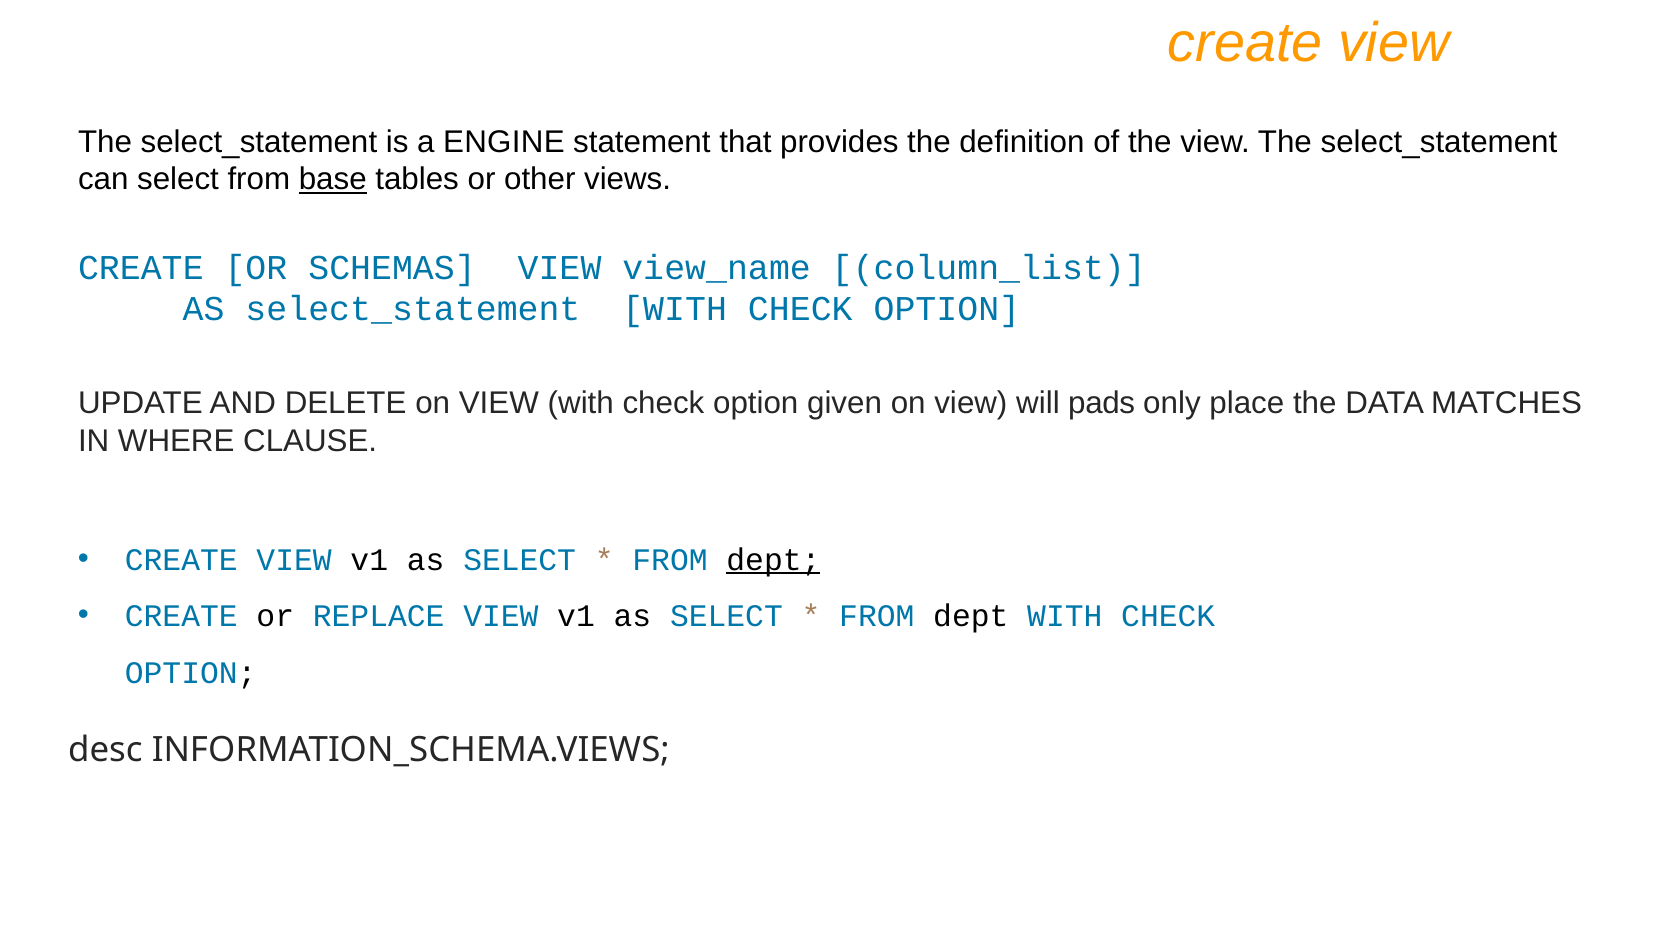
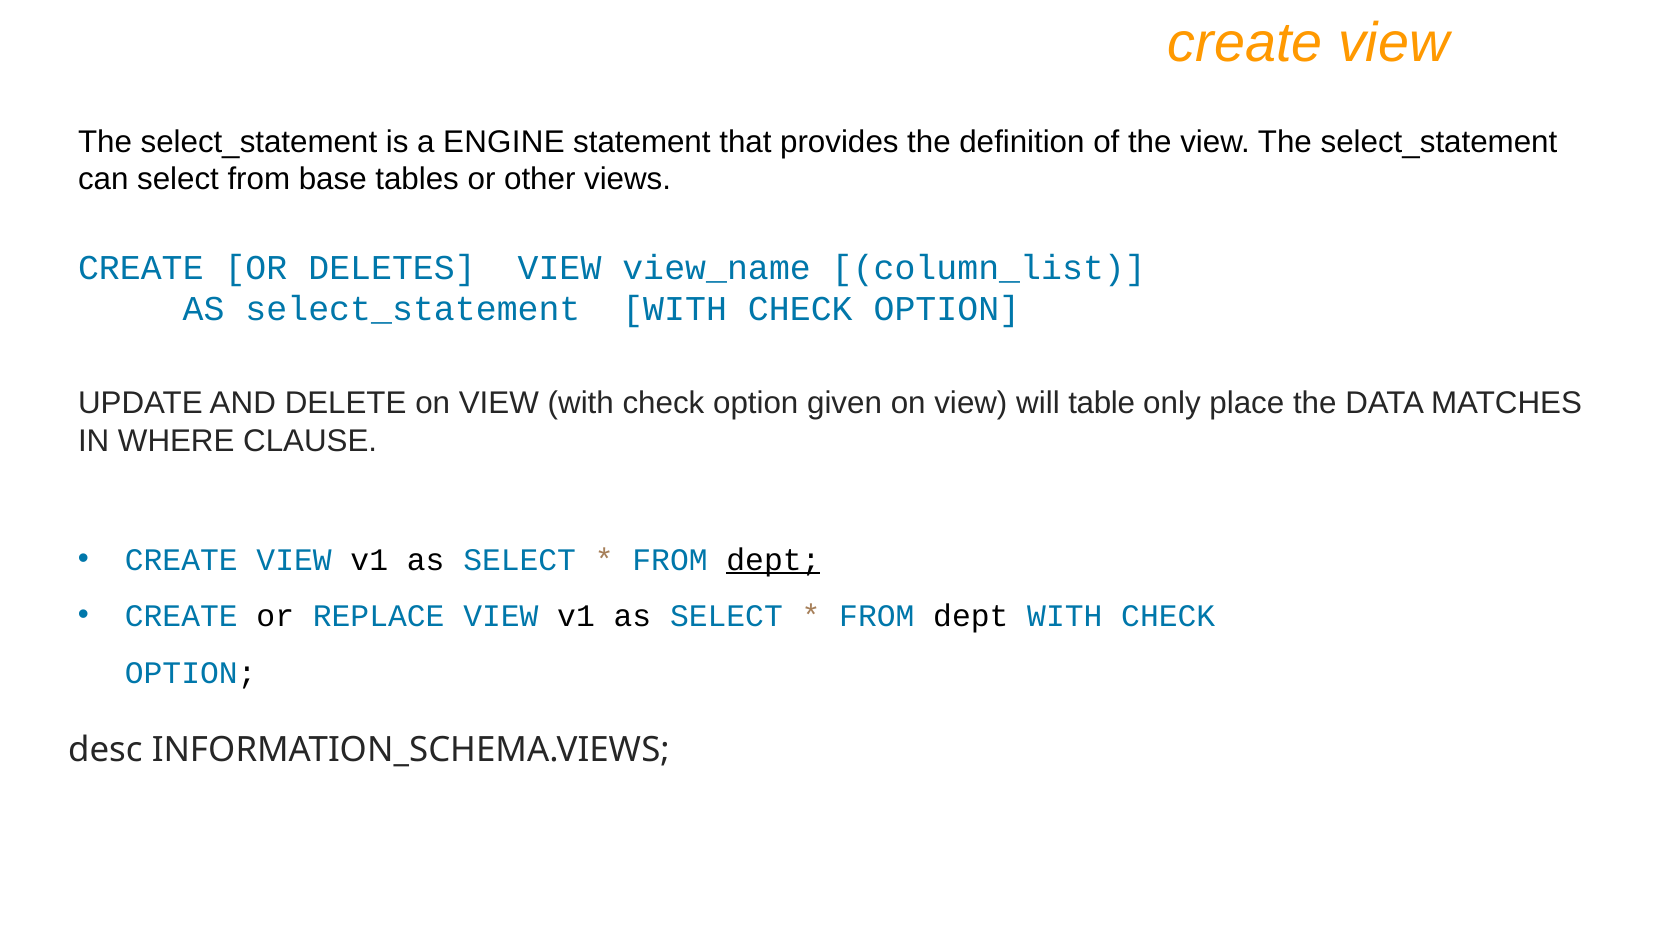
base underline: present -> none (333, 180)
SCHEMAS: SCHEMAS -> DELETES (392, 268)
pads: pads -> table (1102, 404)
